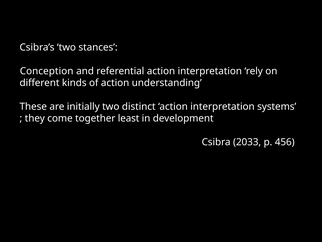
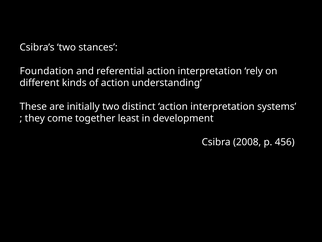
Conception: Conception -> Foundation (47, 71)
2033: 2033 -> 2008 (247, 142)
